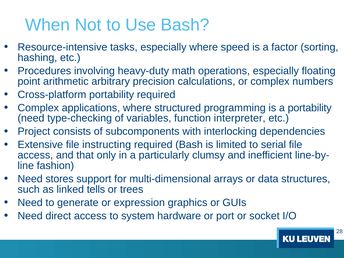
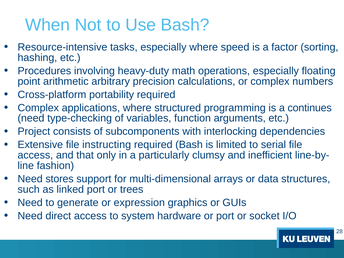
a portability: portability -> continues (310, 108)
interpreter: interpreter -> arguments (240, 118)
linked tells: tells -> port (96, 189)
